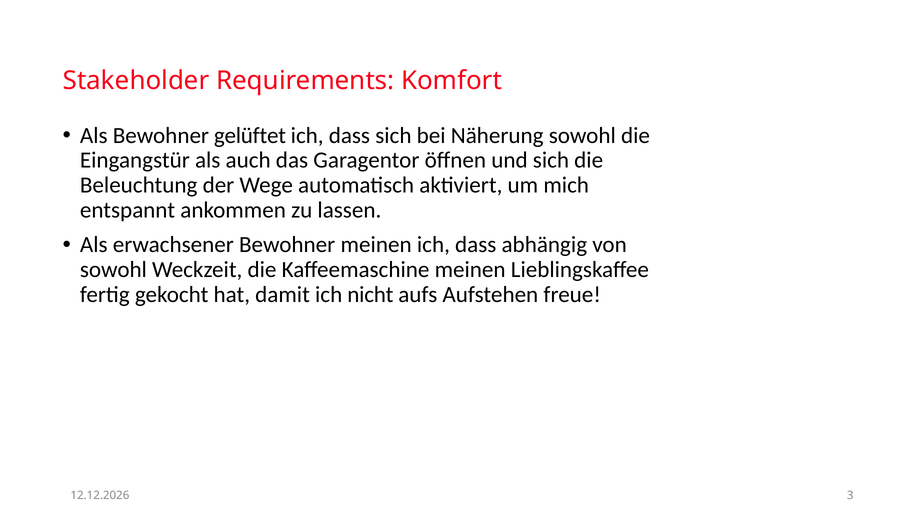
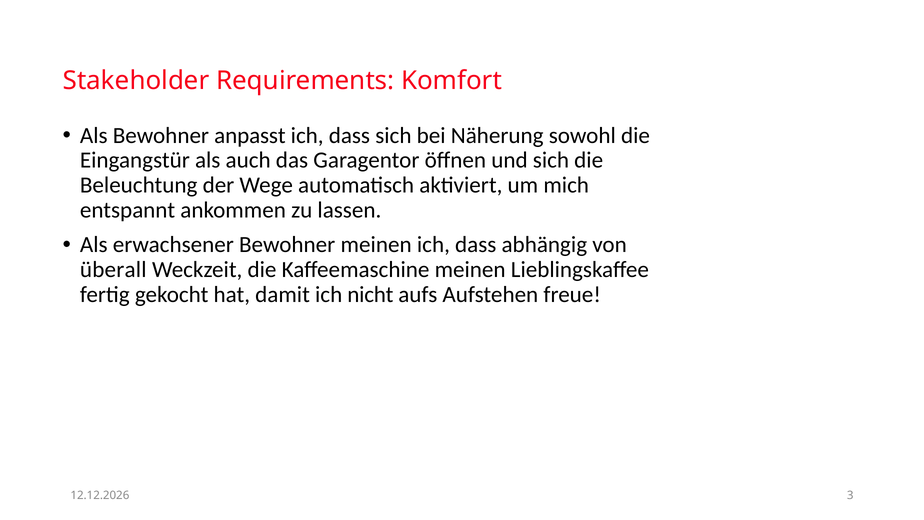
gelüftet: gelüftet -> anpasst (250, 135)
sowohl: sowohl -> überall (113, 270)
